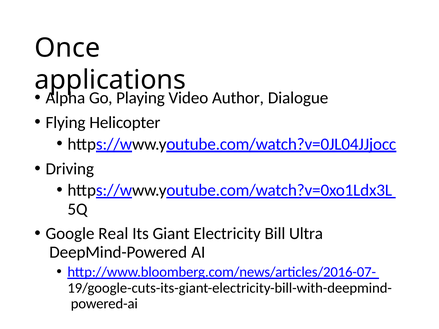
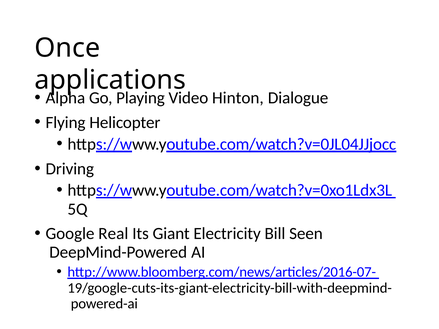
Author: Author -> Hinton (238, 98)
Ultra: Ultra -> Seen (306, 234)
